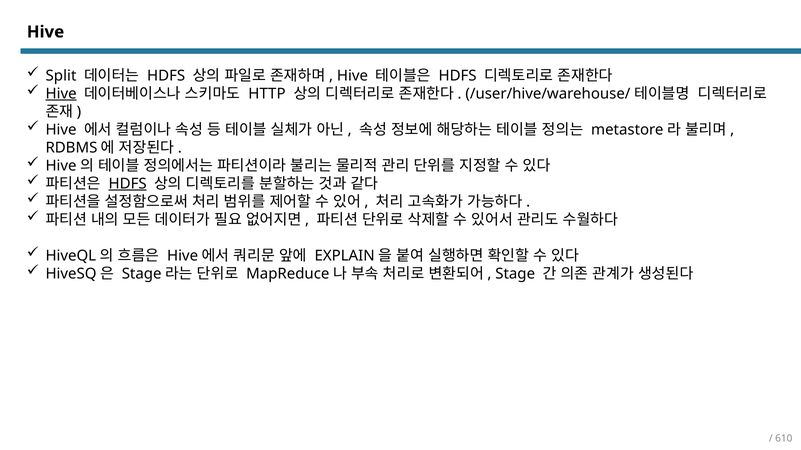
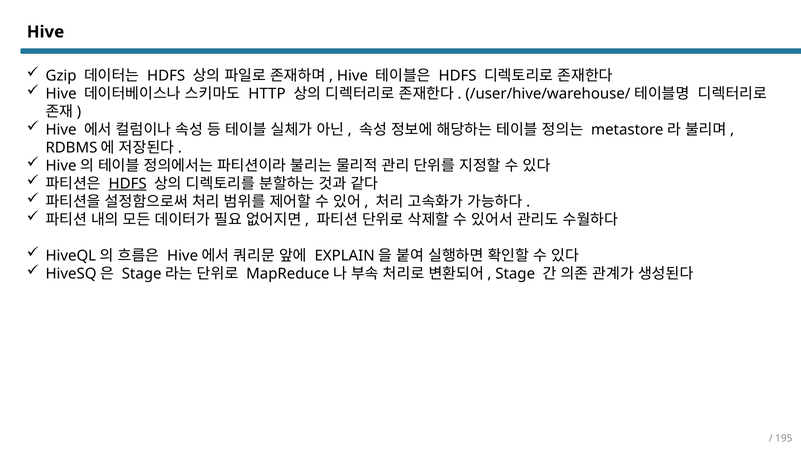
Split: Split -> Gzip (61, 76)
Hive underline: present -> none (61, 94)
610: 610 -> 195 (784, 439)
